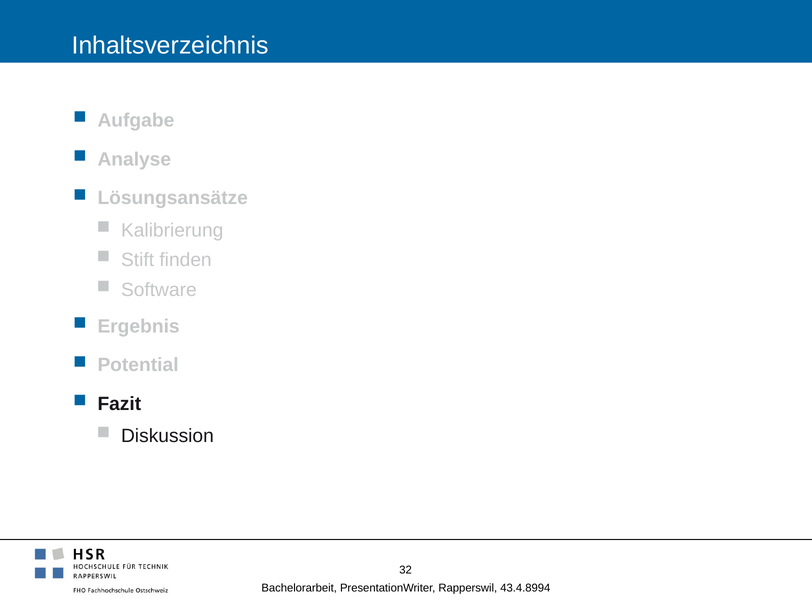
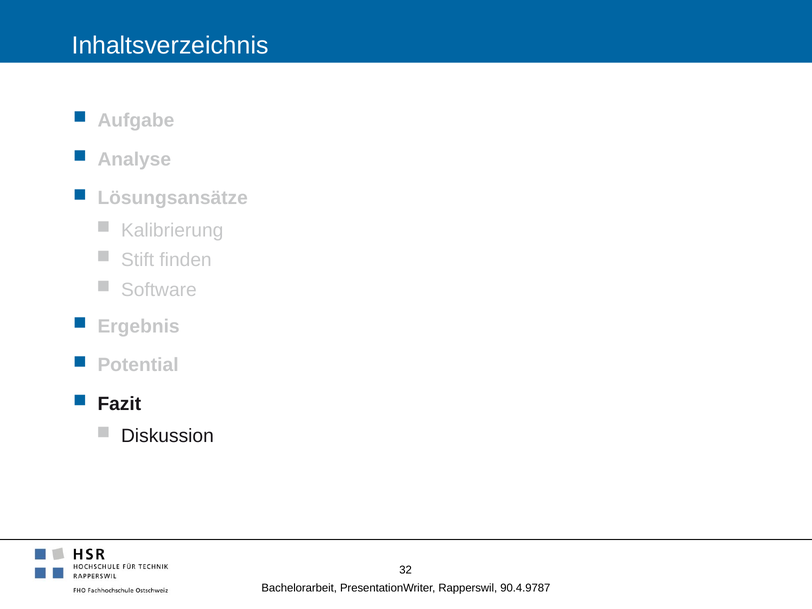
43.4.8994: 43.4.8994 -> 90.4.9787 (525, 588)
